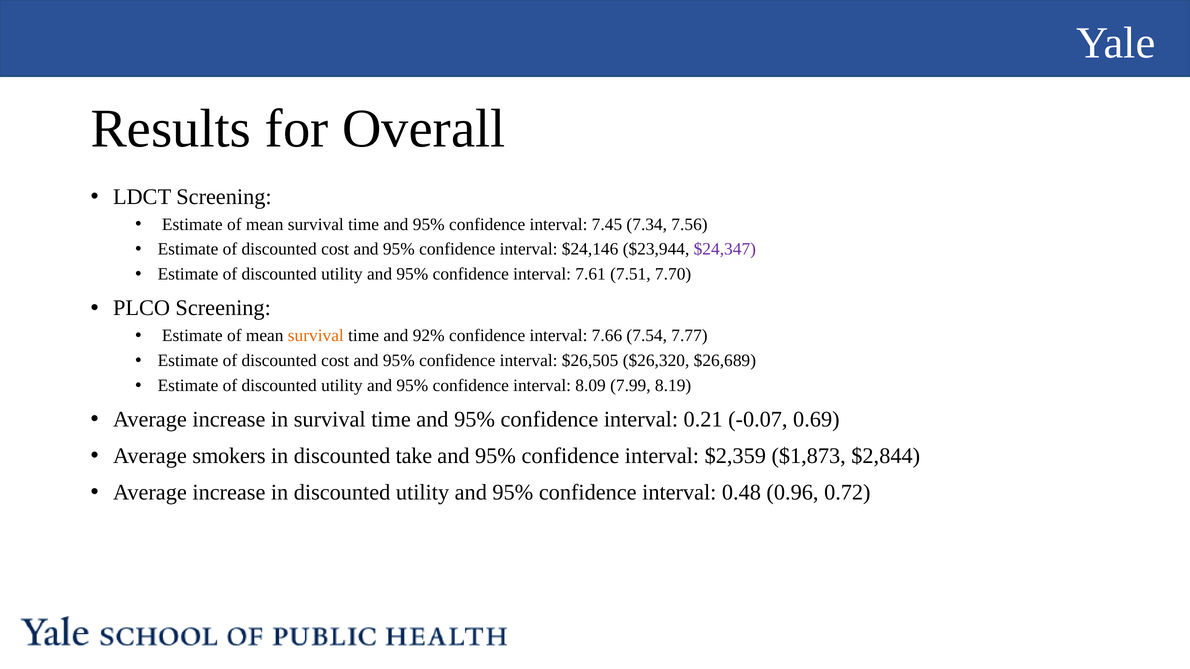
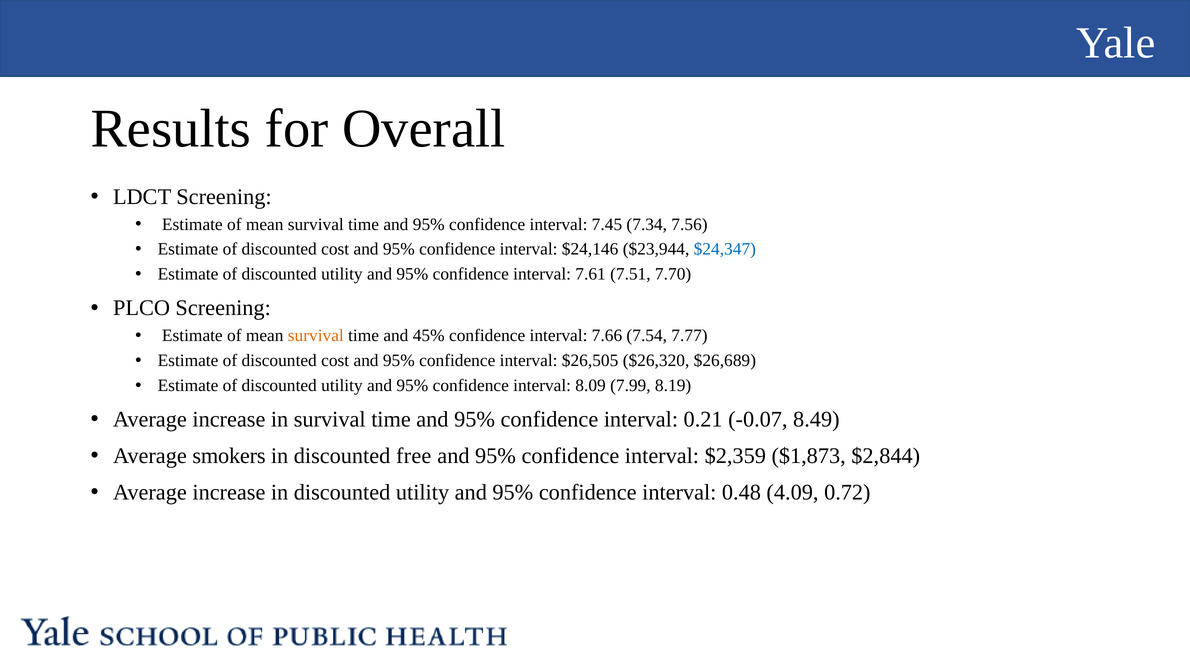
$24,347 colour: purple -> blue (725, 249)
92%: 92% -> 45% (429, 336)
0.69: 0.69 -> 8.49 (816, 420)
take: take -> free (414, 456)
0.96: 0.96 -> 4.09 (793, 493)
